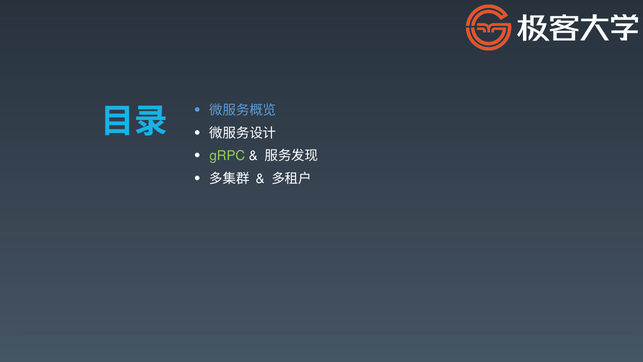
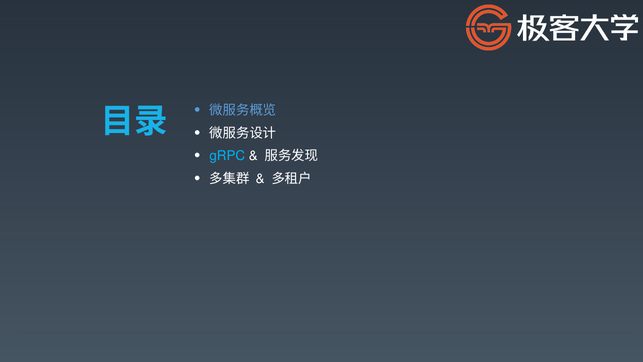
gRPC colour: light green -> light blue (227, 156)
